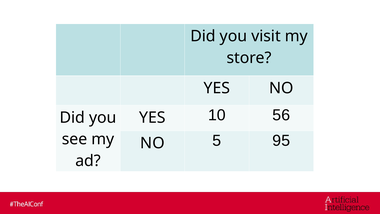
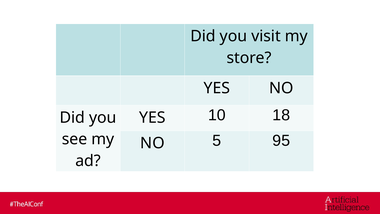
56: 56 -> 18 (281, 115)
